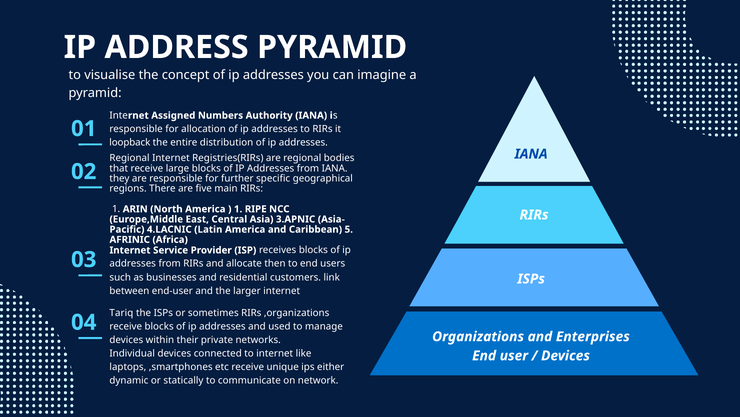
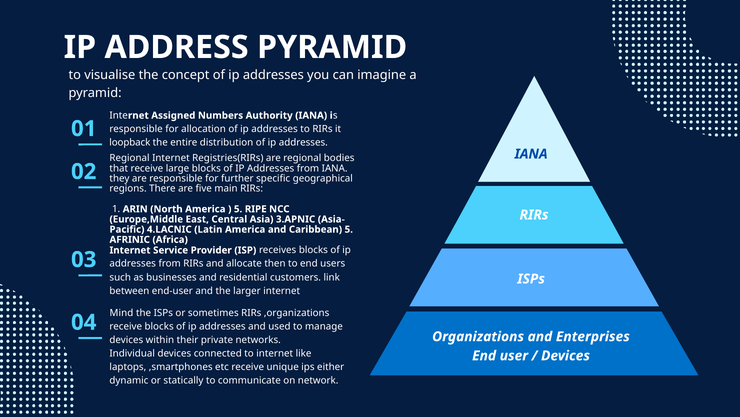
1: 1 -> 5 (238, 209)
Tariq: Tariq -> Mind (121, 312)
